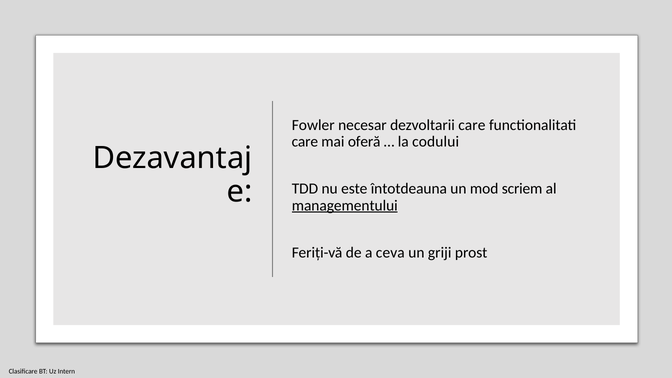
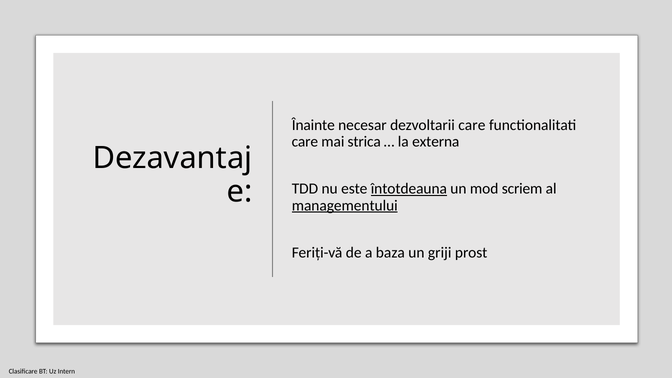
Fowler: Fowler -> Înainte (313, 125)
oferă: oferă -> strica (364, 142)
codului: codului -> externa (436, 142)
întotdeauna underline: none -> present (409, 189)
ceva: ceva -> baza (390, 253)
